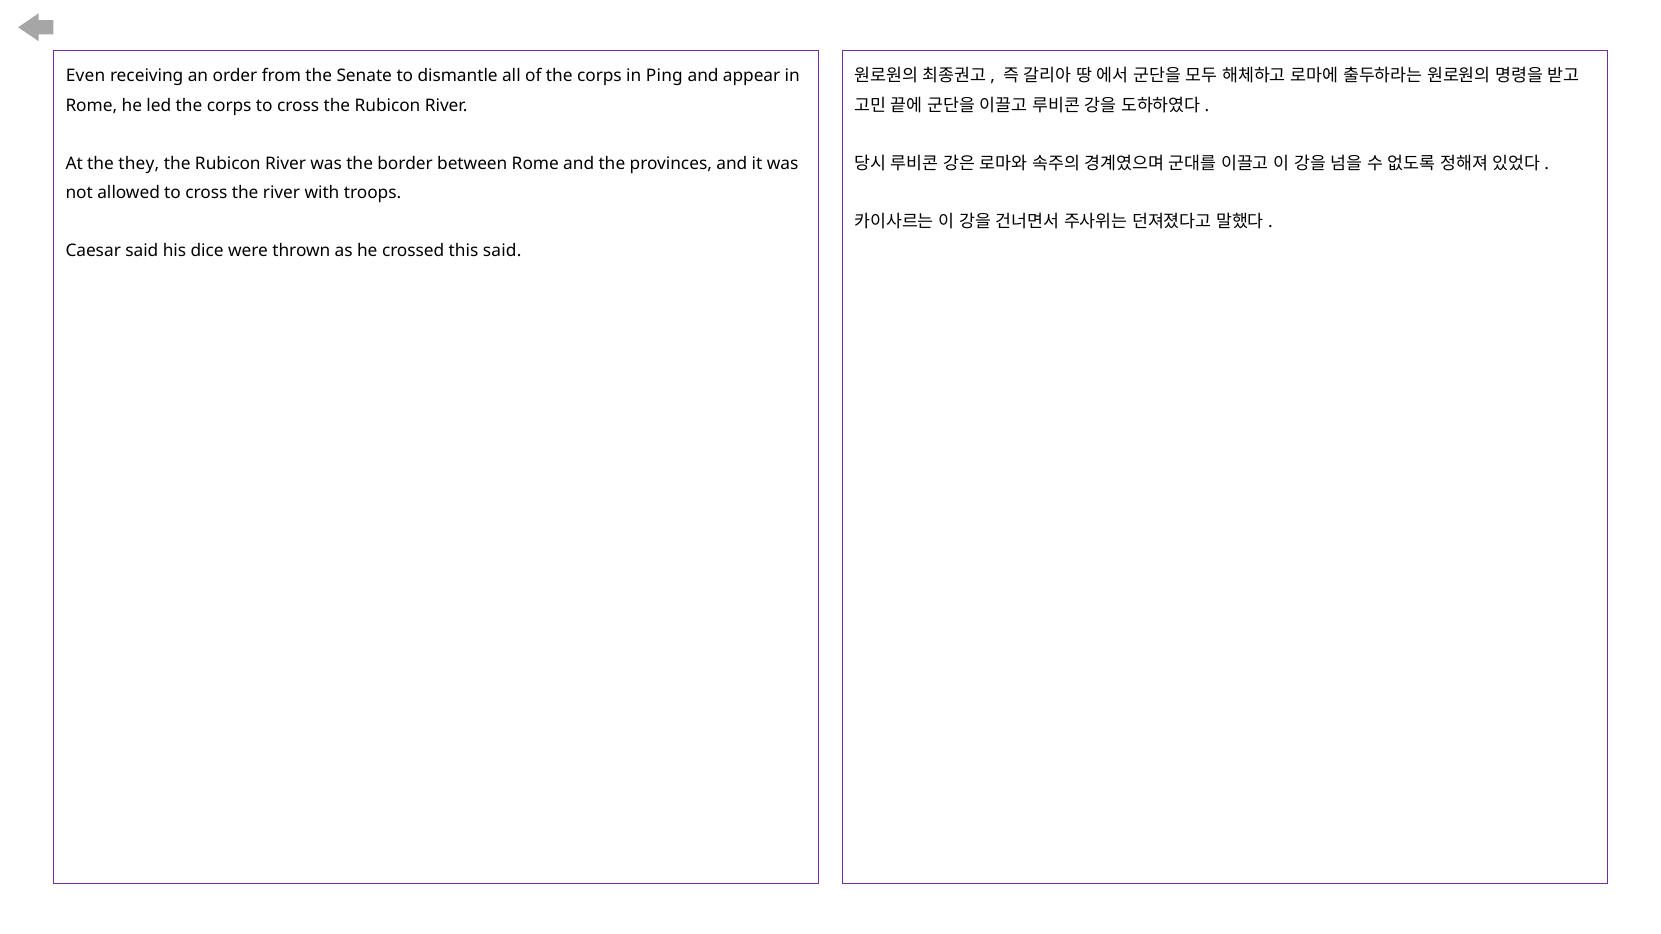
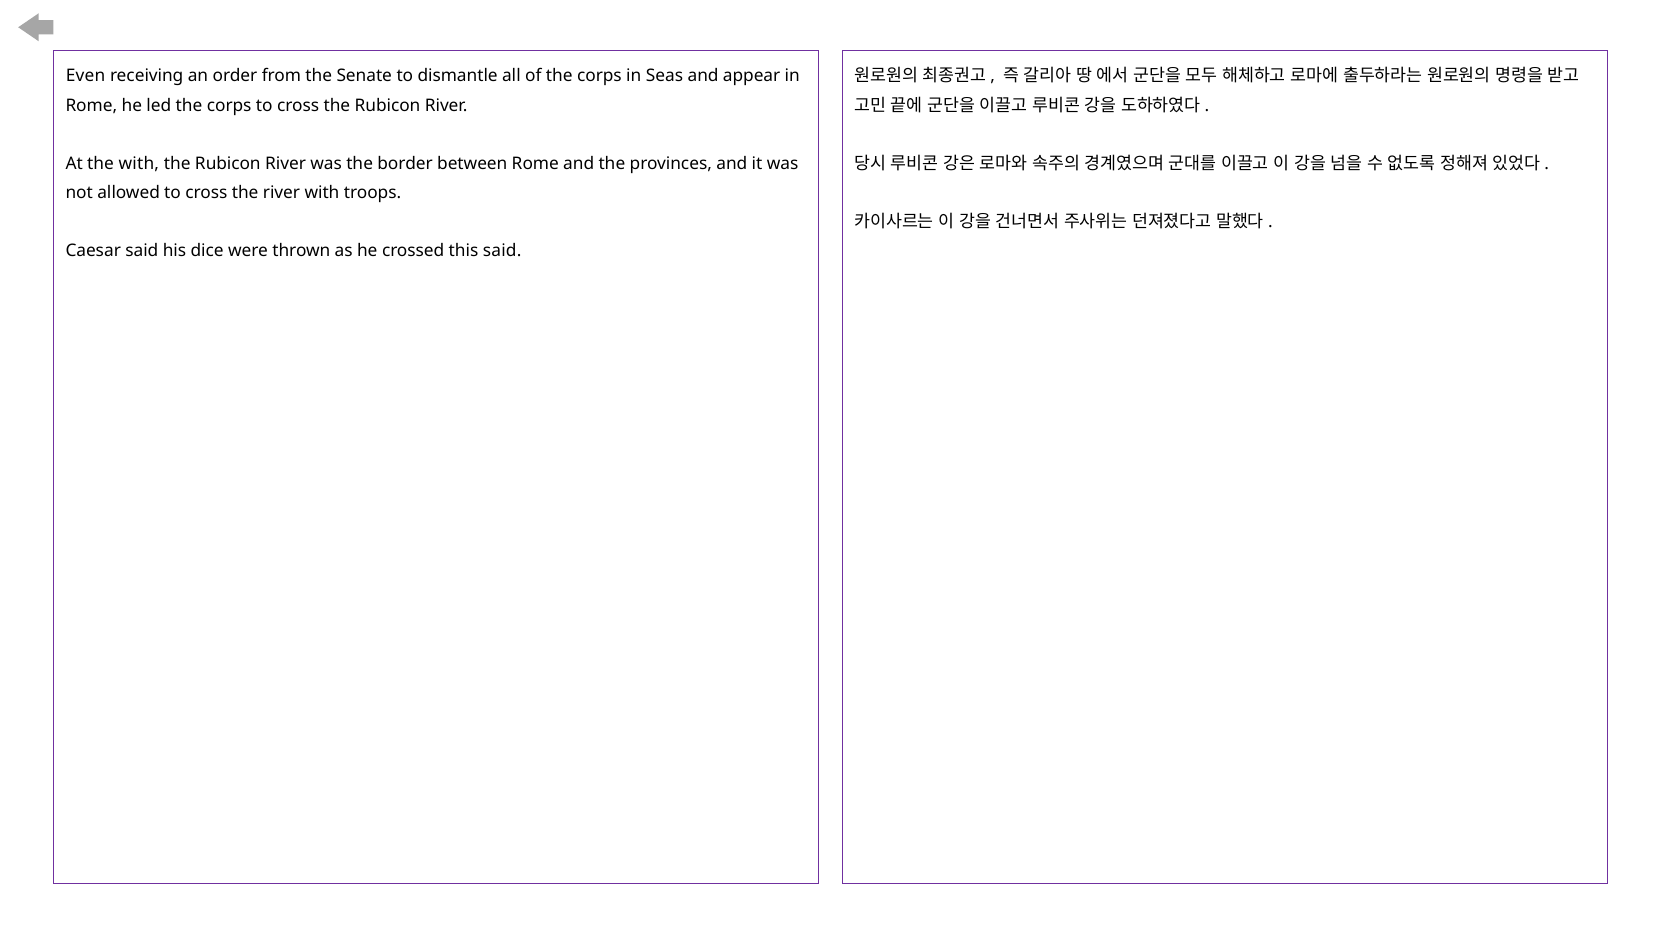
Ping: Ping -> Seas (664, 76)
the they: they -> with (139, 163)
